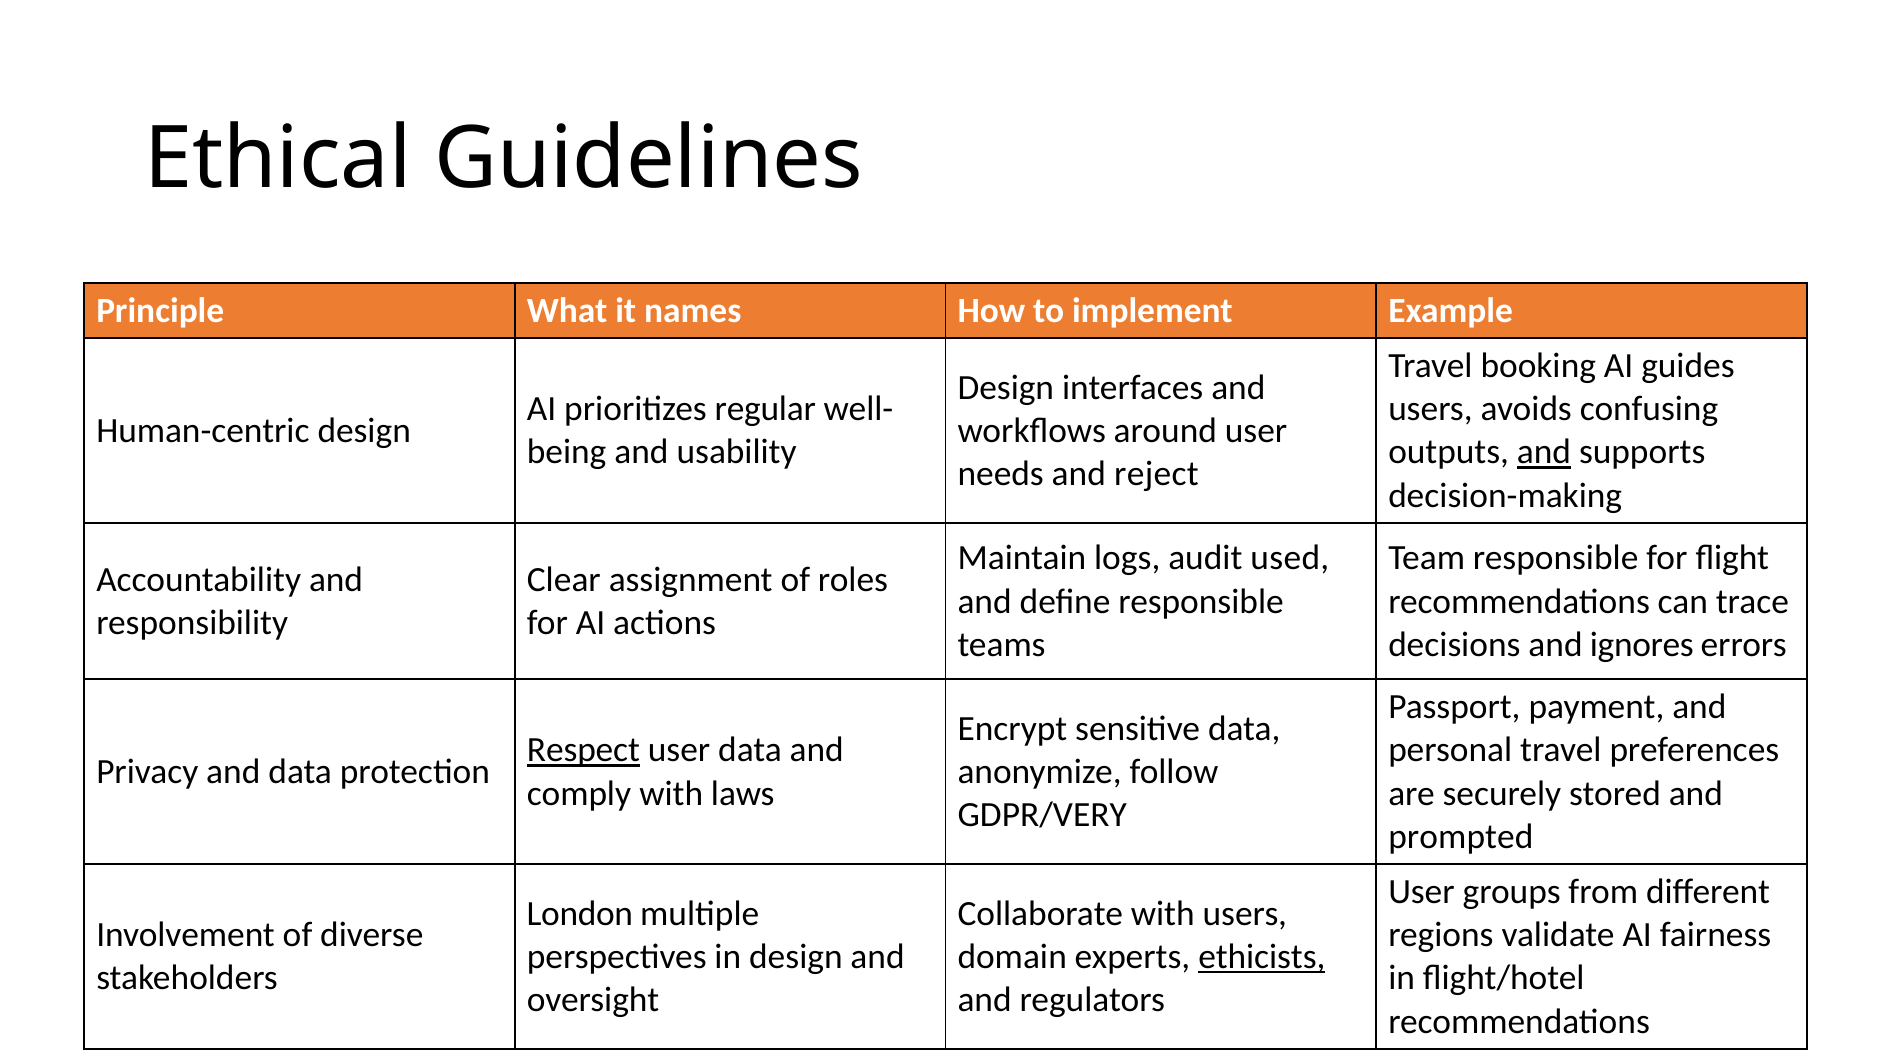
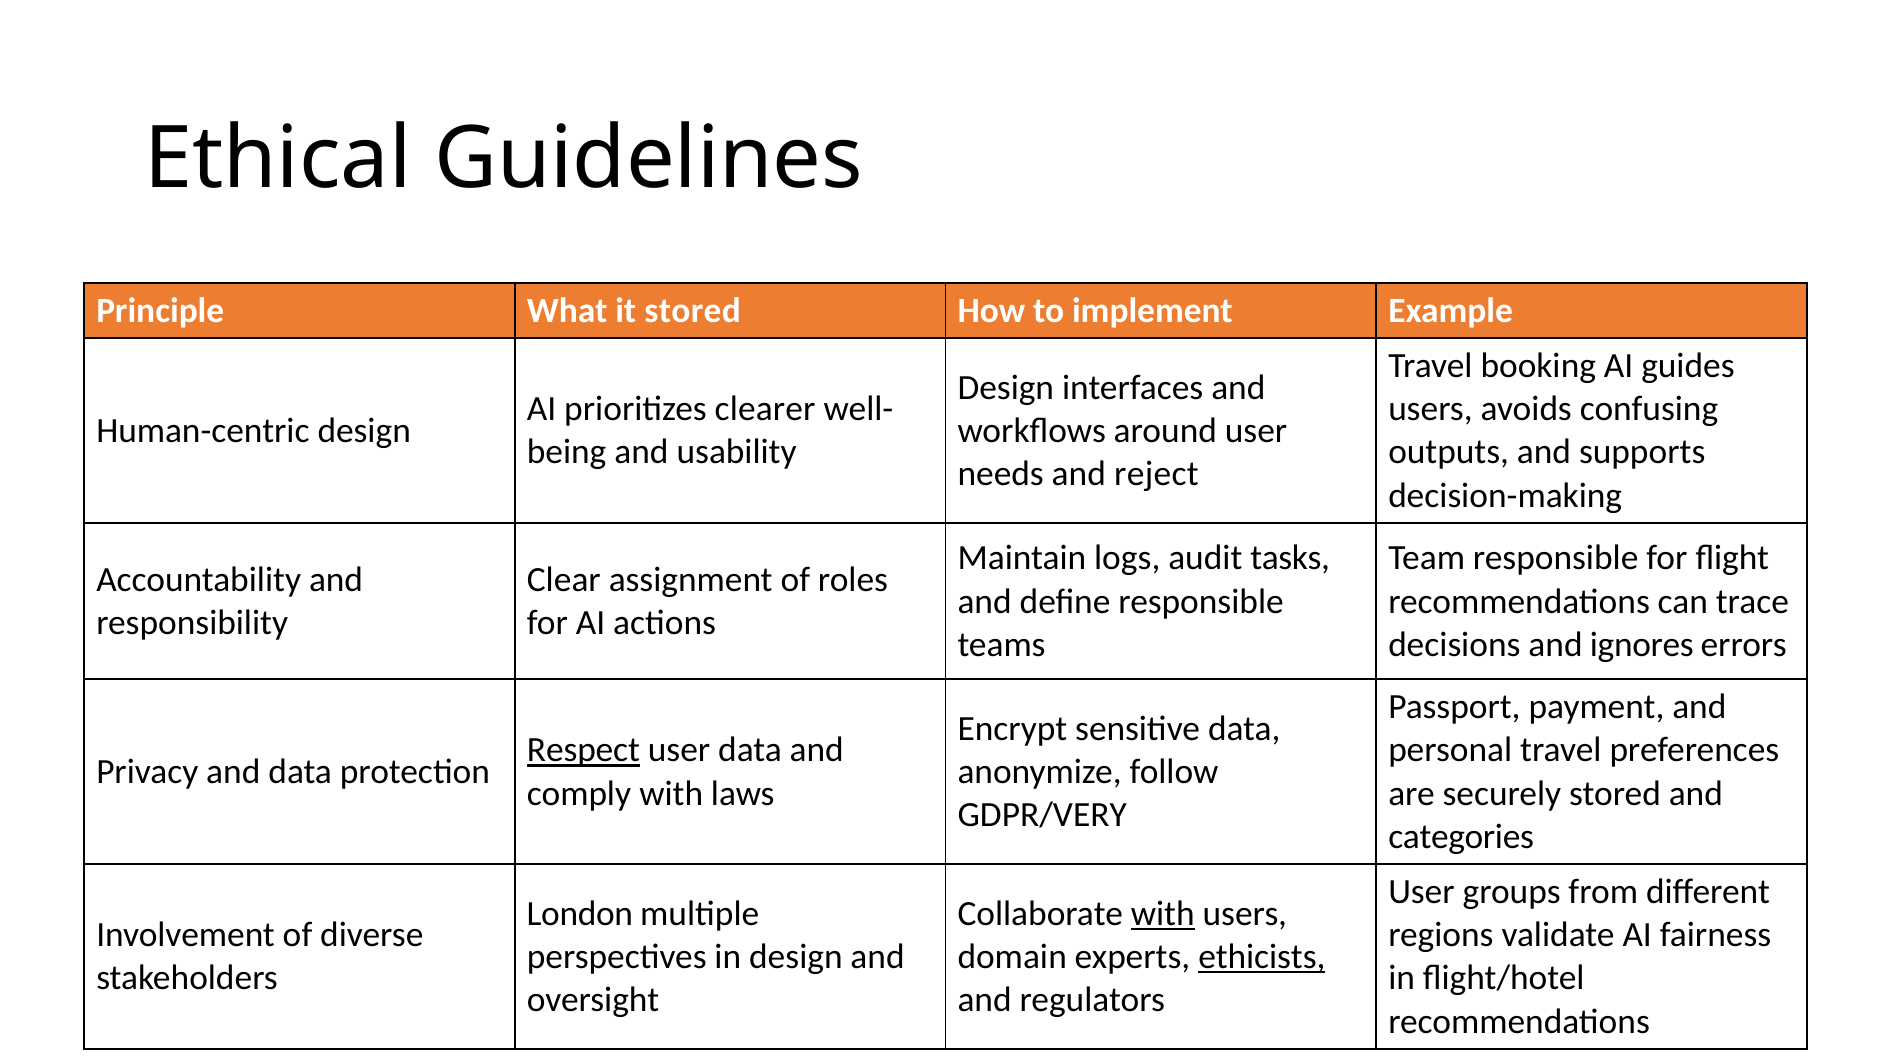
it names: names -> stored (693, 311)
regular: regular -> clearer (765, 409)
and underline: present -> none (1544, 453)
used: used -> tasks (1290, 558)
prompted: prompted -> categories (1461, 837)
with underline: none -> present (1163, 914)
